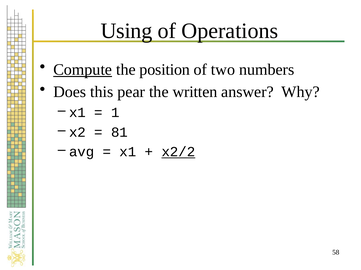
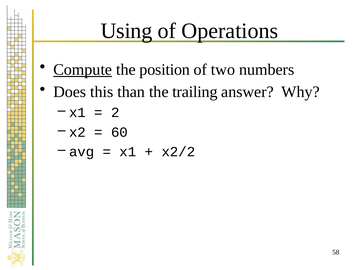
pear: pear -> than (131, 92)
written: written -> trailing (195, 92)
1: 1 -> 2 (115, 113)
81: 81 -> 60 (119, 133)
x2/2 underline: present -> none (178, 152)
